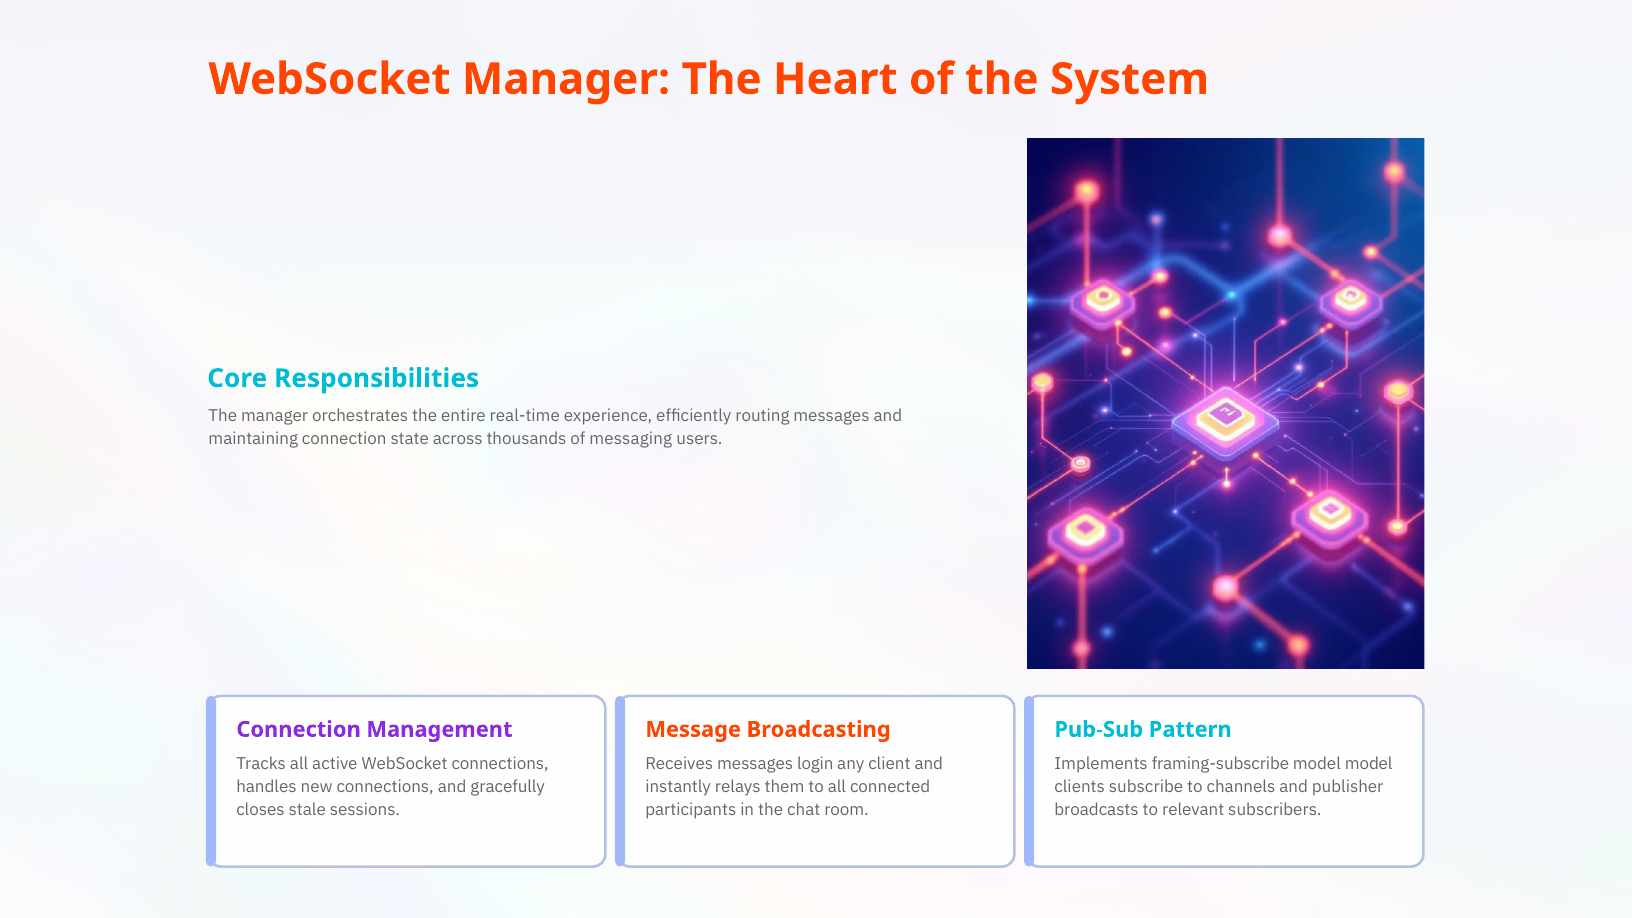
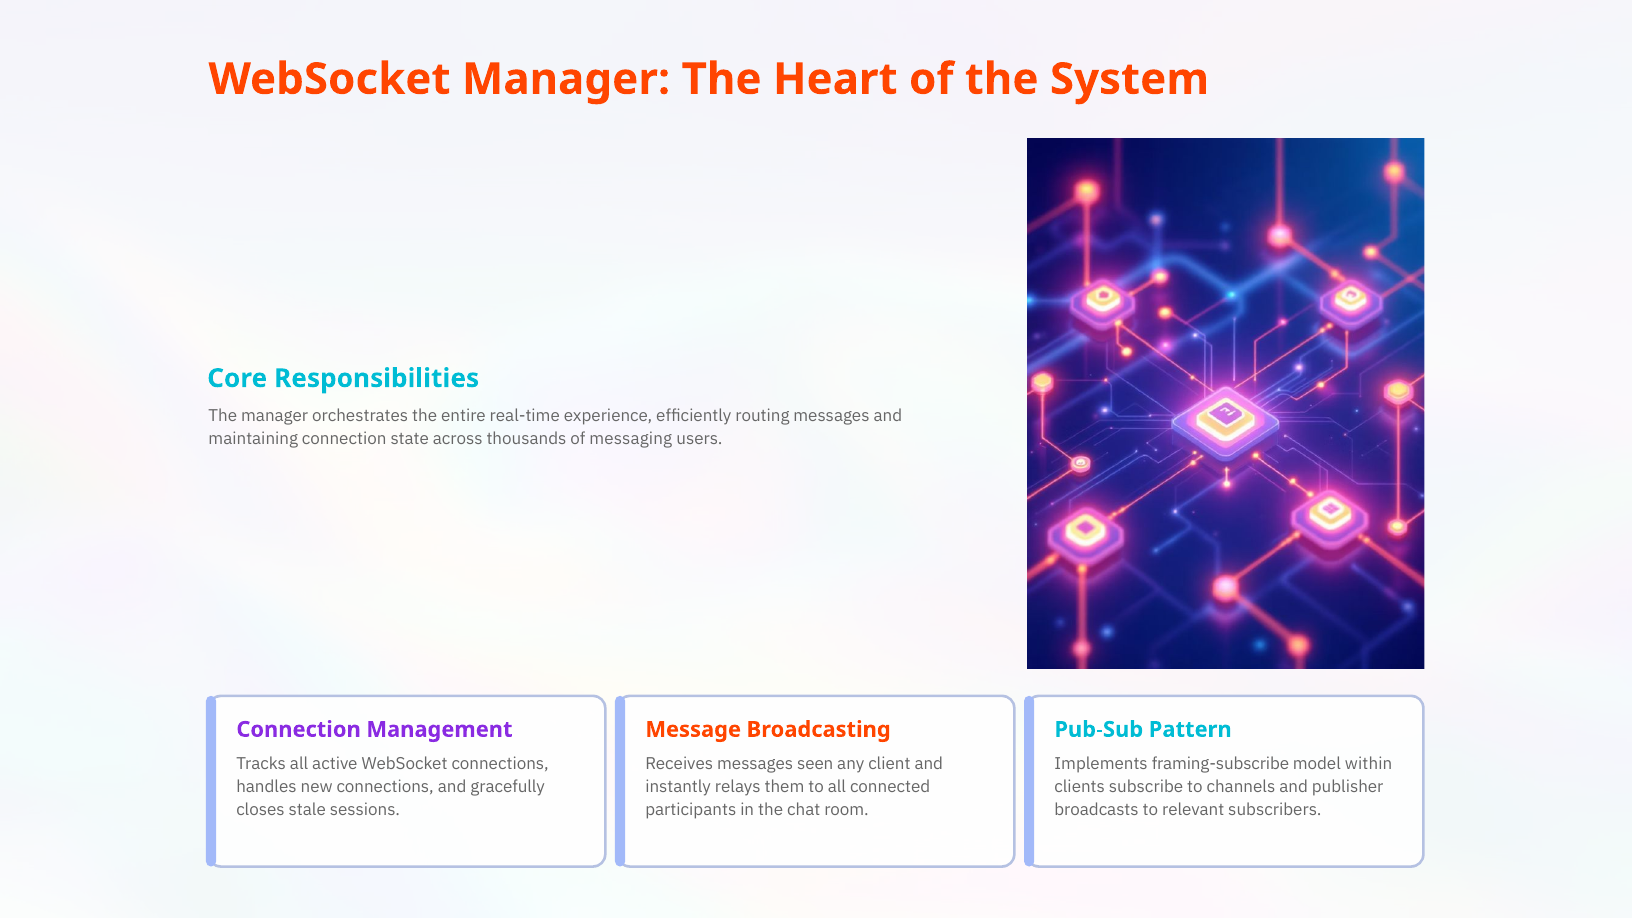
login: login -> seen (815, 763)
model model: model -> within (1369, 763)
